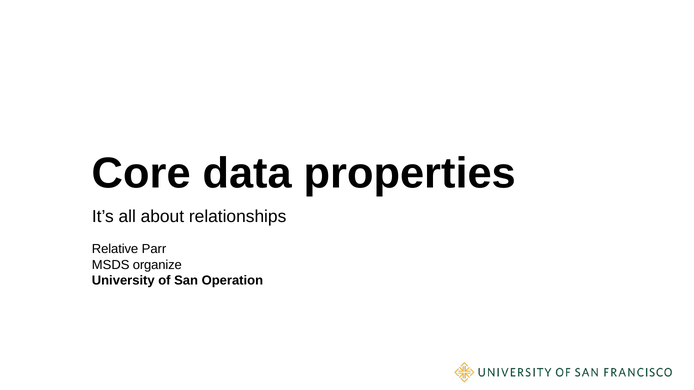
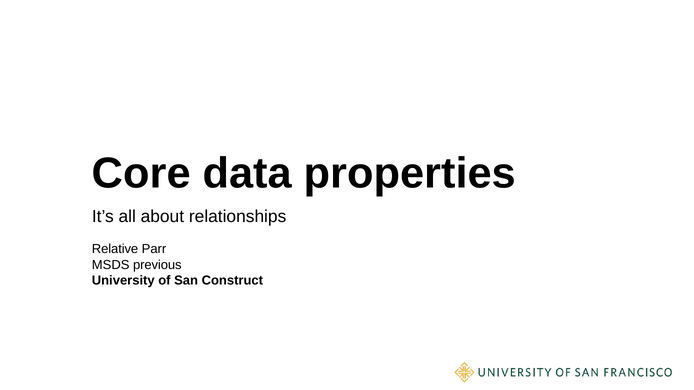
organize: organize -> previous (157, 265)
Operation: Operation -> Construct (232, 281)
